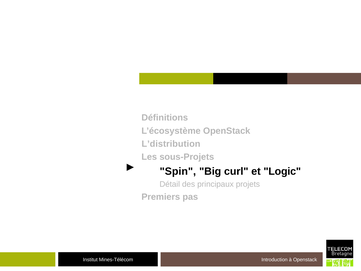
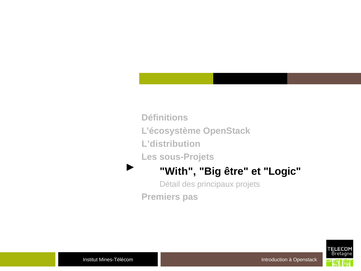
Spin: Spin -> With (178, 171)
curl: curl -> être (236, 171)
